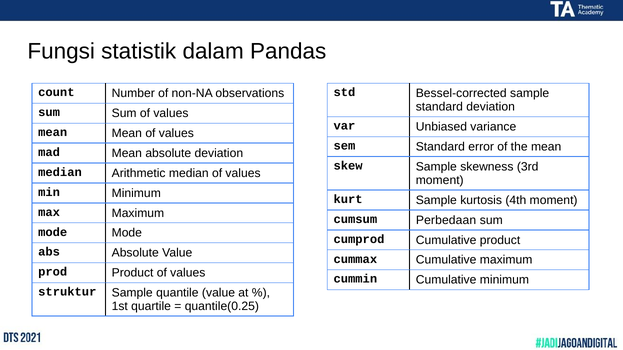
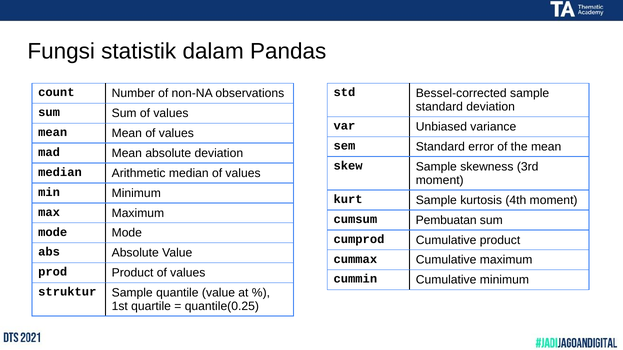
Perbedaan: Perbedaan -> Pembuatan (446, 220)
